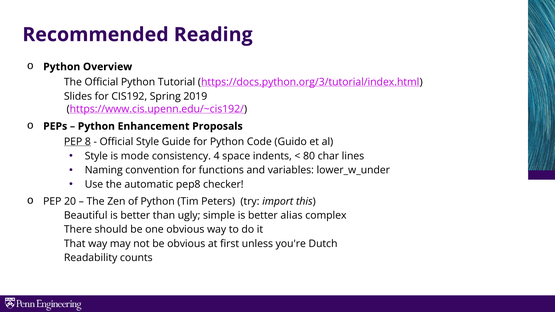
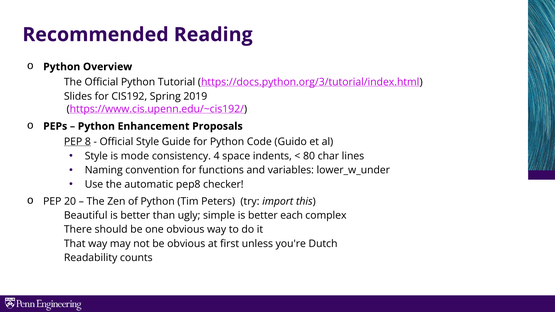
alias: alias -> each (292, 216)
